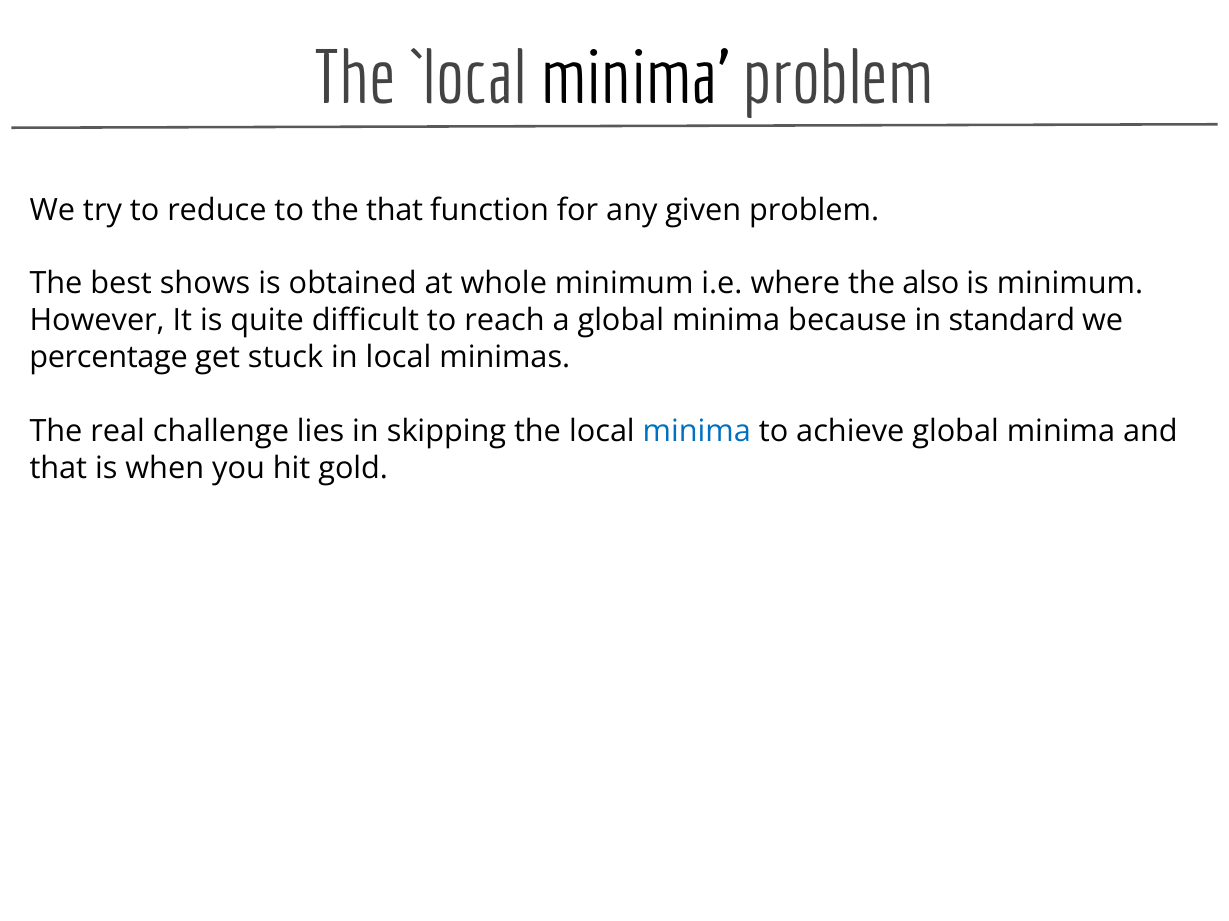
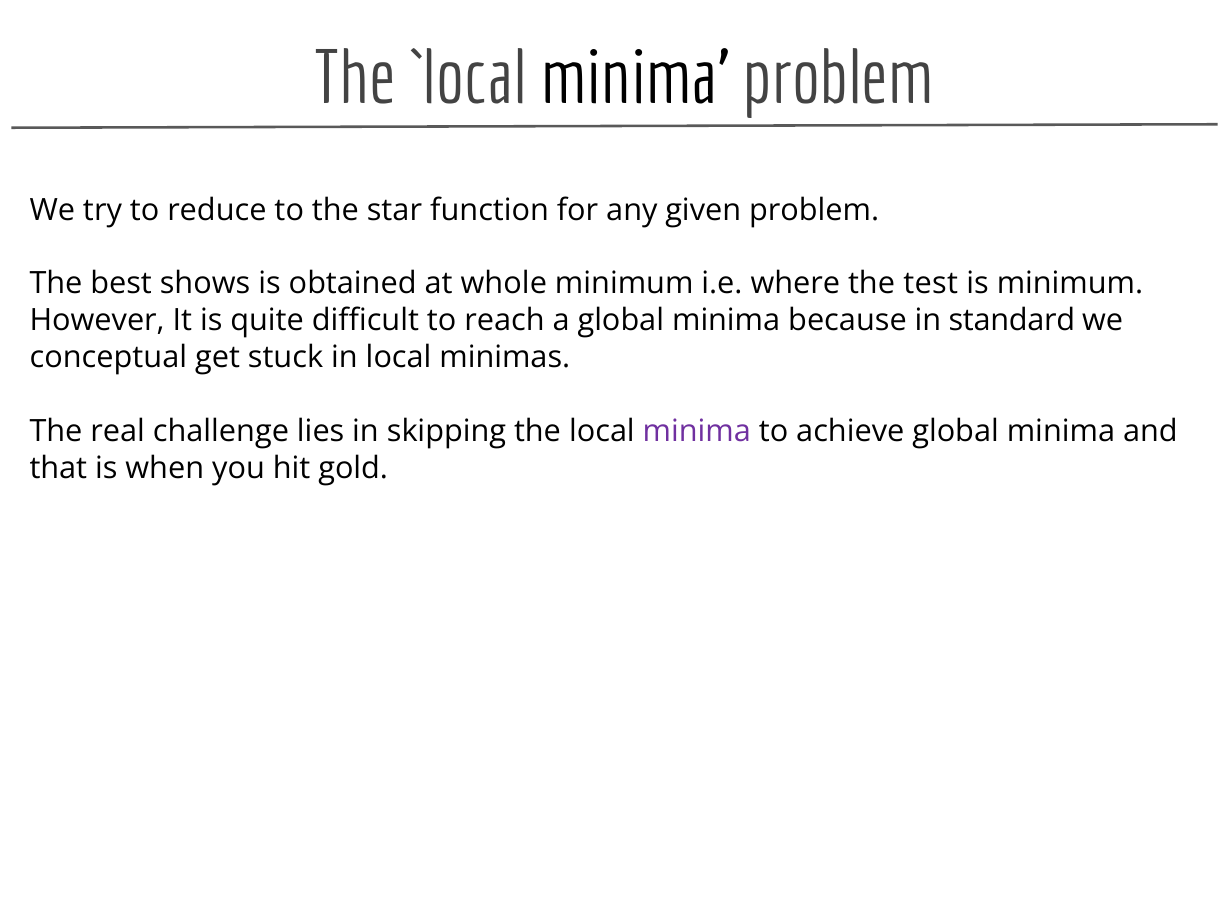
the that: that -> star (394, 210)
also: also -> test (931, 284)
percentage: percentage -> conceptual (108, 358)
minima colour: blue -> purple (697, 432)
